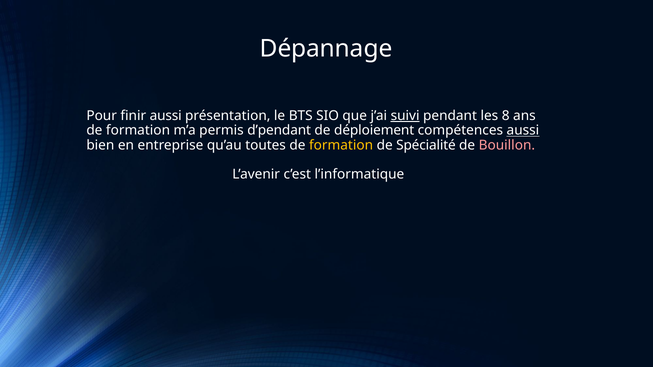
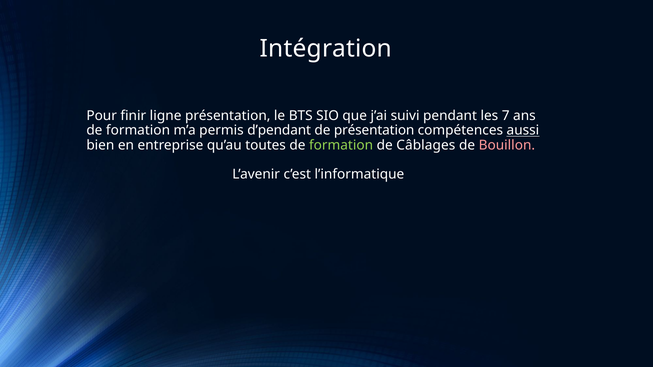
Dépannage: Dépannage -> Intégration (326, 49)
finir aussi: aussi -> ligne (166, 116)
suivi underline: present -> none (405, 116)
8: 8 -> 7 (506, 116)
de déploiement: déploiement -> présentation (374, 130)
formation colour: yellow -> light green (341, 145)
Spécialité: Spécialité -> Câblages (426, 145)
